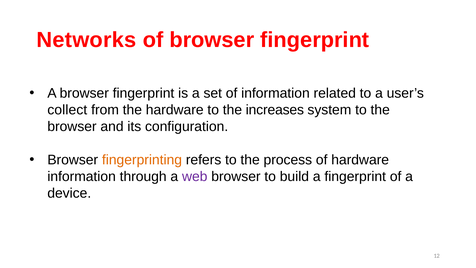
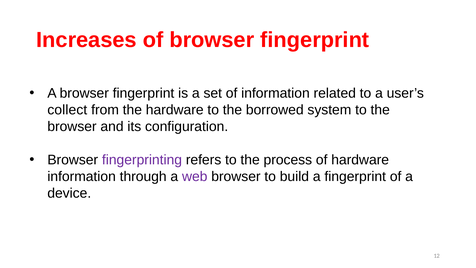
Networks: Networks -> Increases (87, 40)
increases: increases -> borrowed (275, 110)
fingerprinting colour: orange -> purple (142, 160)
